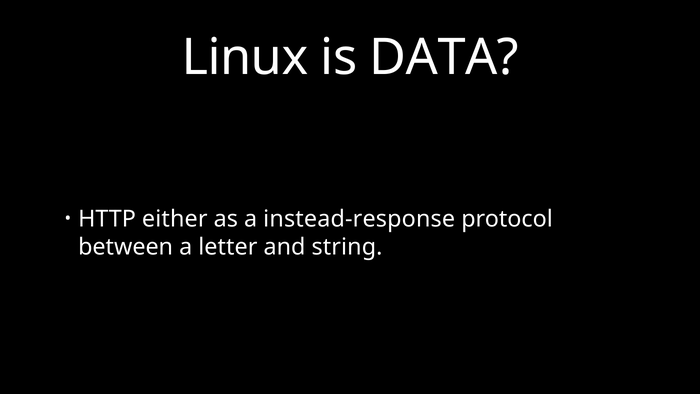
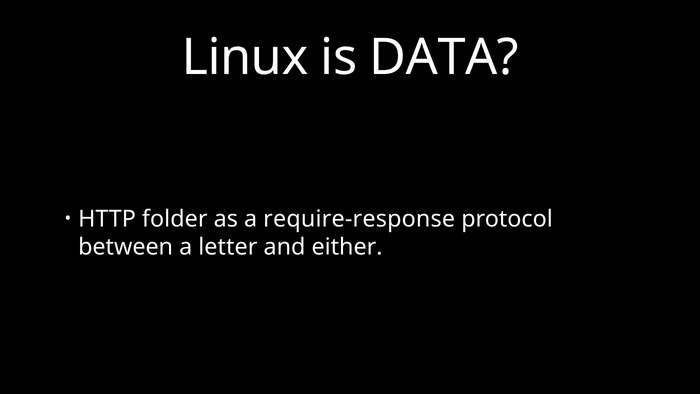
either: either -> folder (175, 219)
instead-response: instead-response -> require-response (359, 219)
string: string -> either (347, 247)
